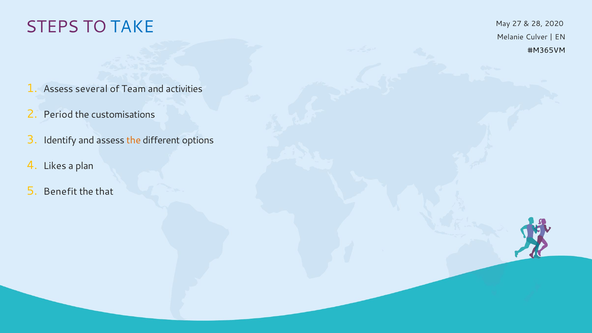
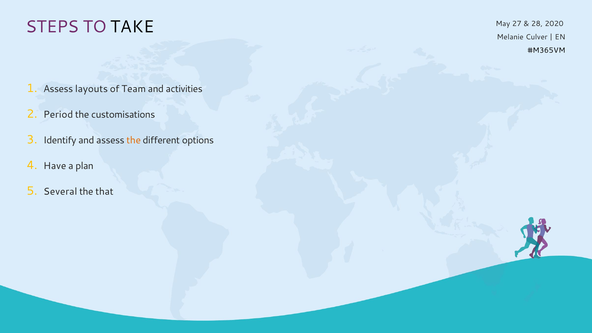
TAKE colour: blue -> black (132, 27)
several: several -> layouts (91, 89)
Likes: Likes -> Have (55, 166)
Benefit: Benefit -> Several (60, 191)
